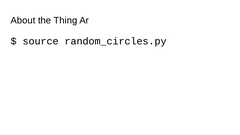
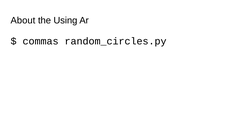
Thing: Thing -> Using (65, 20)
source: source -> commas (41, 41)
